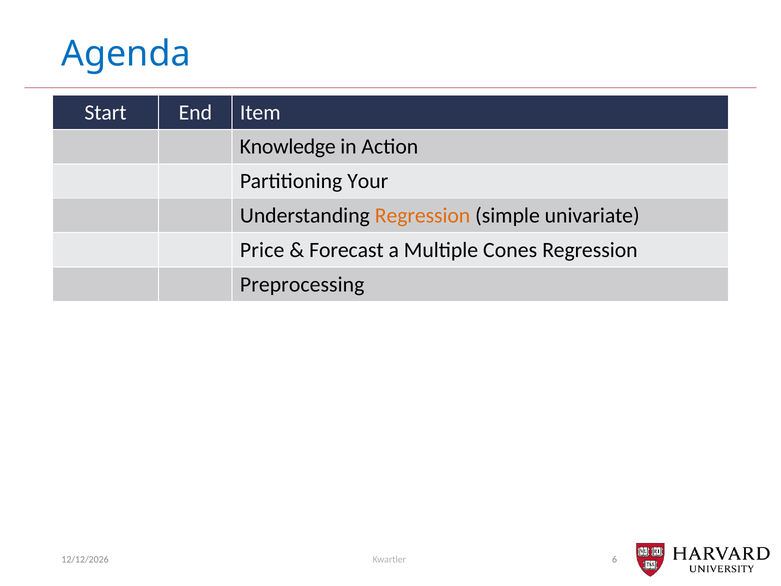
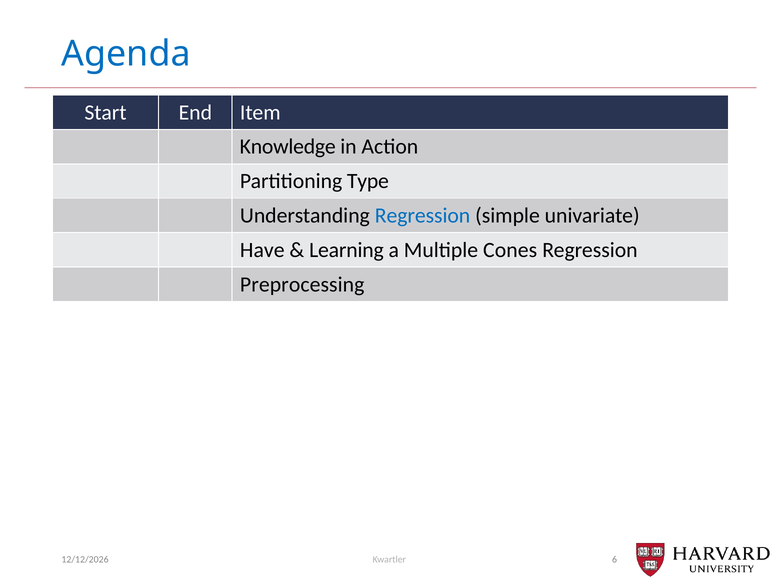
Your: Your -> Type (368, 181)
Regression colour: orange -> blue (423, 216)
Price: Price -> Have (262, 250)
Forecast: Forecast -> Learning (346, 250)
